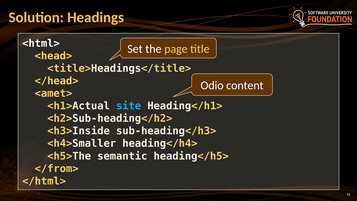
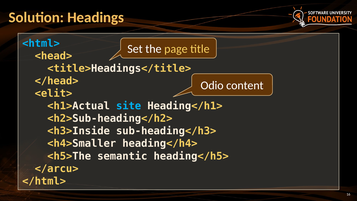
<html> colour: white -> light blue (41, 43)
<amet>: <amet> -> <elit> (54, 93)
</from>: </from> -> </arcu> (57, 168)
